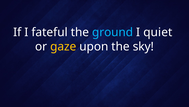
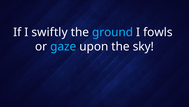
fateful: fateful -> swiftly (50, 32)
quiet: quiet -> fowls (158, 32)
gaze colour: yellow -> light blue (63, 46)
